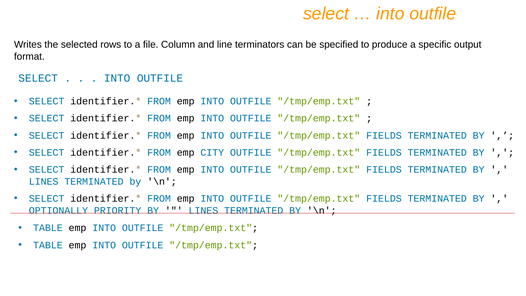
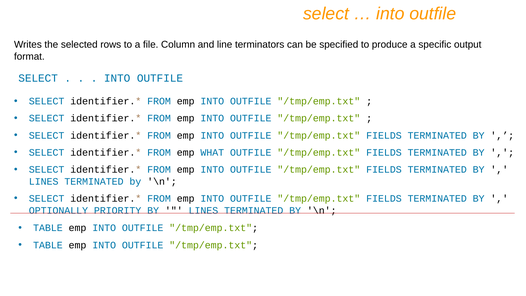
CITY: CITY -> WHAT (212, 153)
